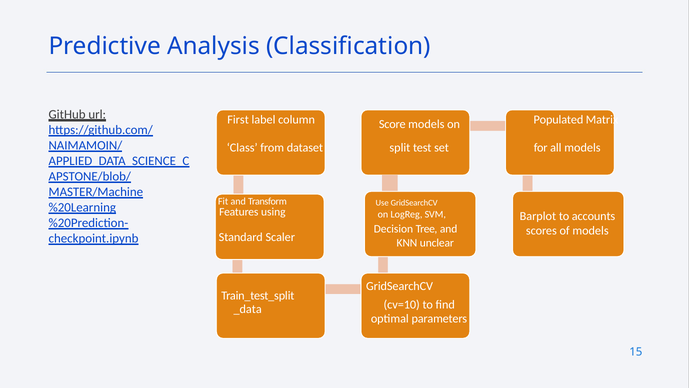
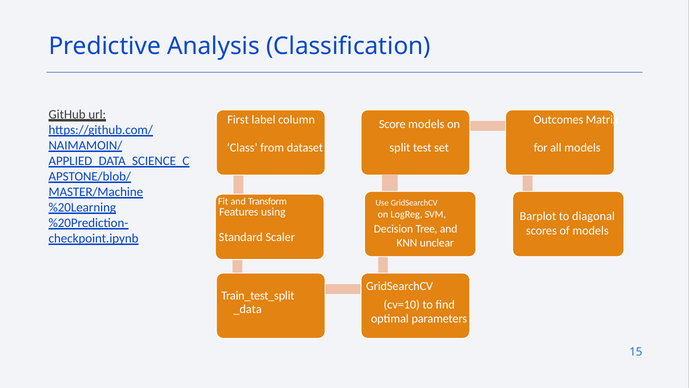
Populated: Populated -> Outcomes (558, 120)
accounts: accounts -> diagonal (593, 216)
